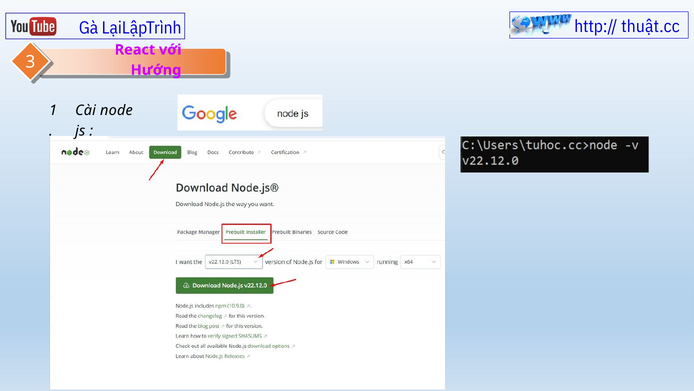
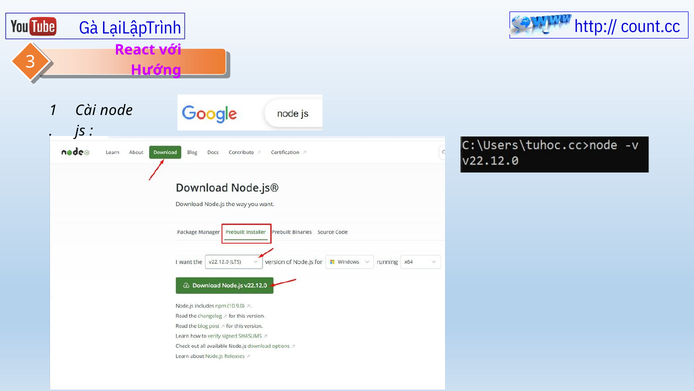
thuật.cc: thuật.cc -> count.cc (651, 27)
